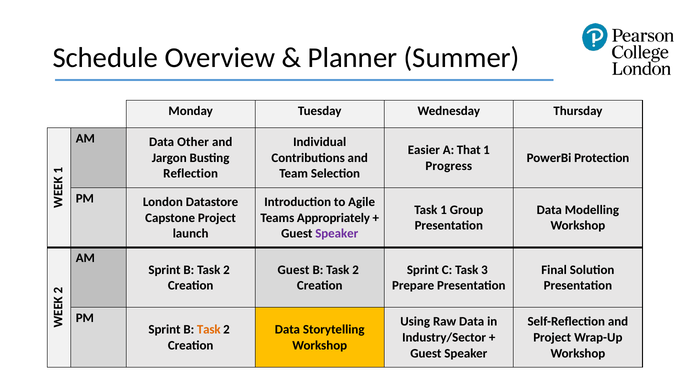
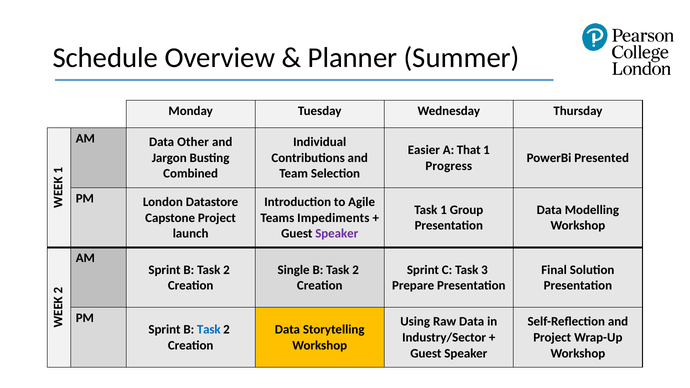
Protection: Protection -> Presented (602, 158)
Reflection: Reflection -> Combined (191, 174)
Appropriately: Appropriately -> Impediments (333, 218)
Guest: Guest -> Single (294, 270)
Task colour: orange -> blue (209, 330)
